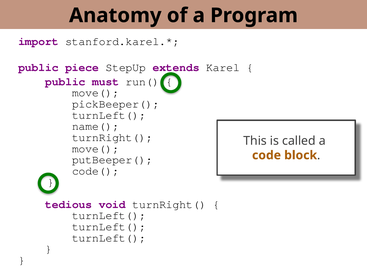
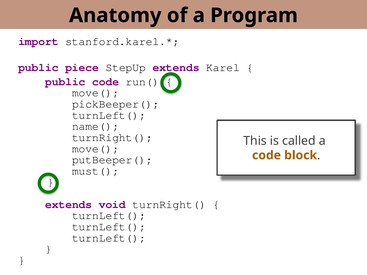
public must: must -> code (106, 82)
code(: code( -> must( (96, 171)
tedious: tedious -> extends (69, 205)
